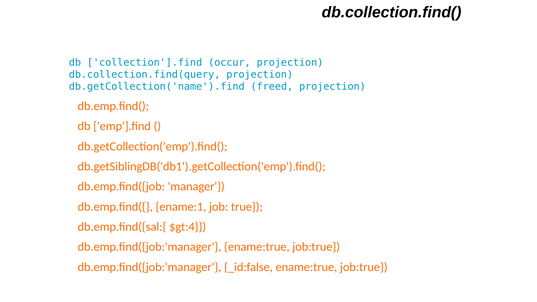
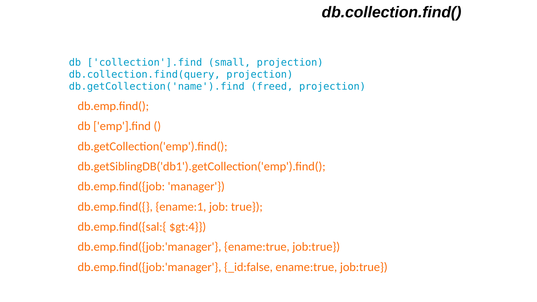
occur: occur -> small (229, 62)
